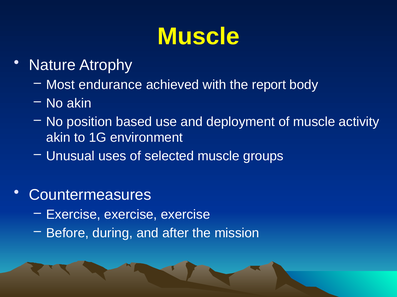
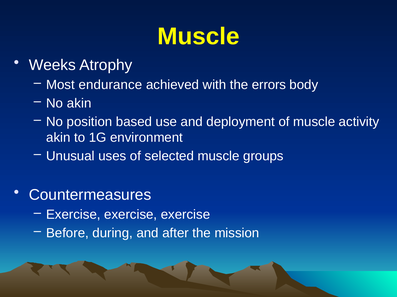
Nature: Nature -> Weeks (52, 65)
report: report -> errors (269, 85)
